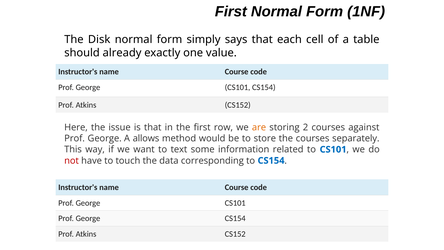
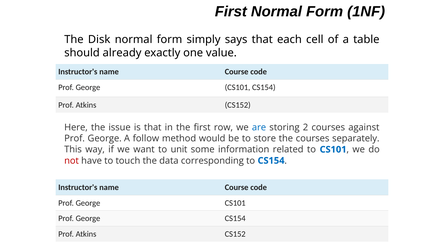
are colour: orange -> blue (259, 127)
allows: allows -> follow (146, 138)
text: text -> unit (179, 149)
